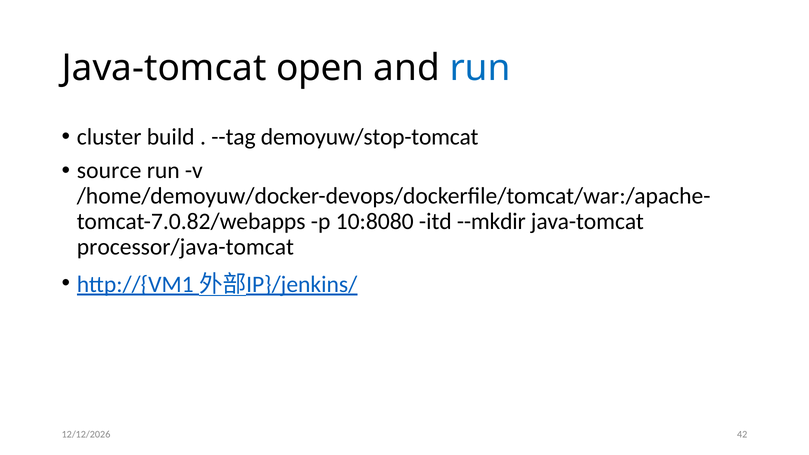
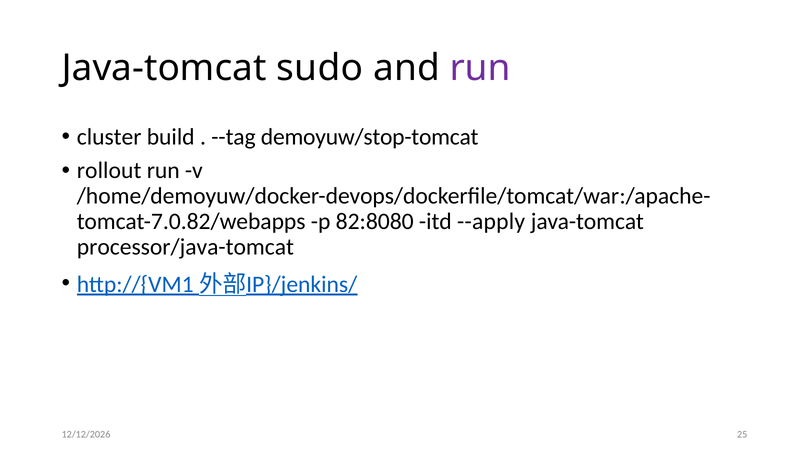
open: open -> sudo (320, 68)
run colour: blue -> purple (480, 68)
source: source -> rollout (109, 171)
10:8080: 10:8080 -> 82:8080 (375, 222)
--mkdir: --mkdir -> --apply (491, 222)
42: 42 -> 25 (742, 434)
